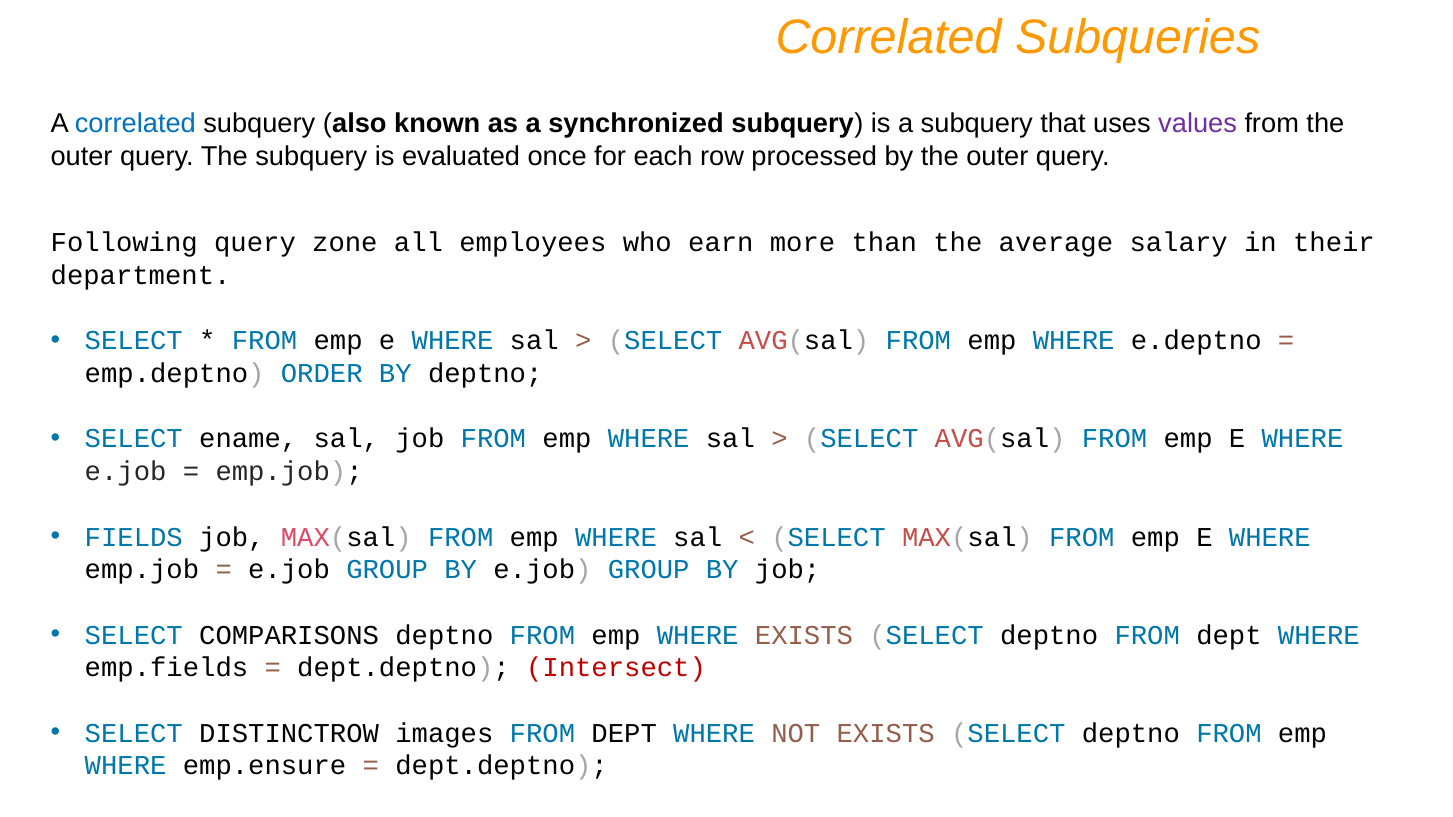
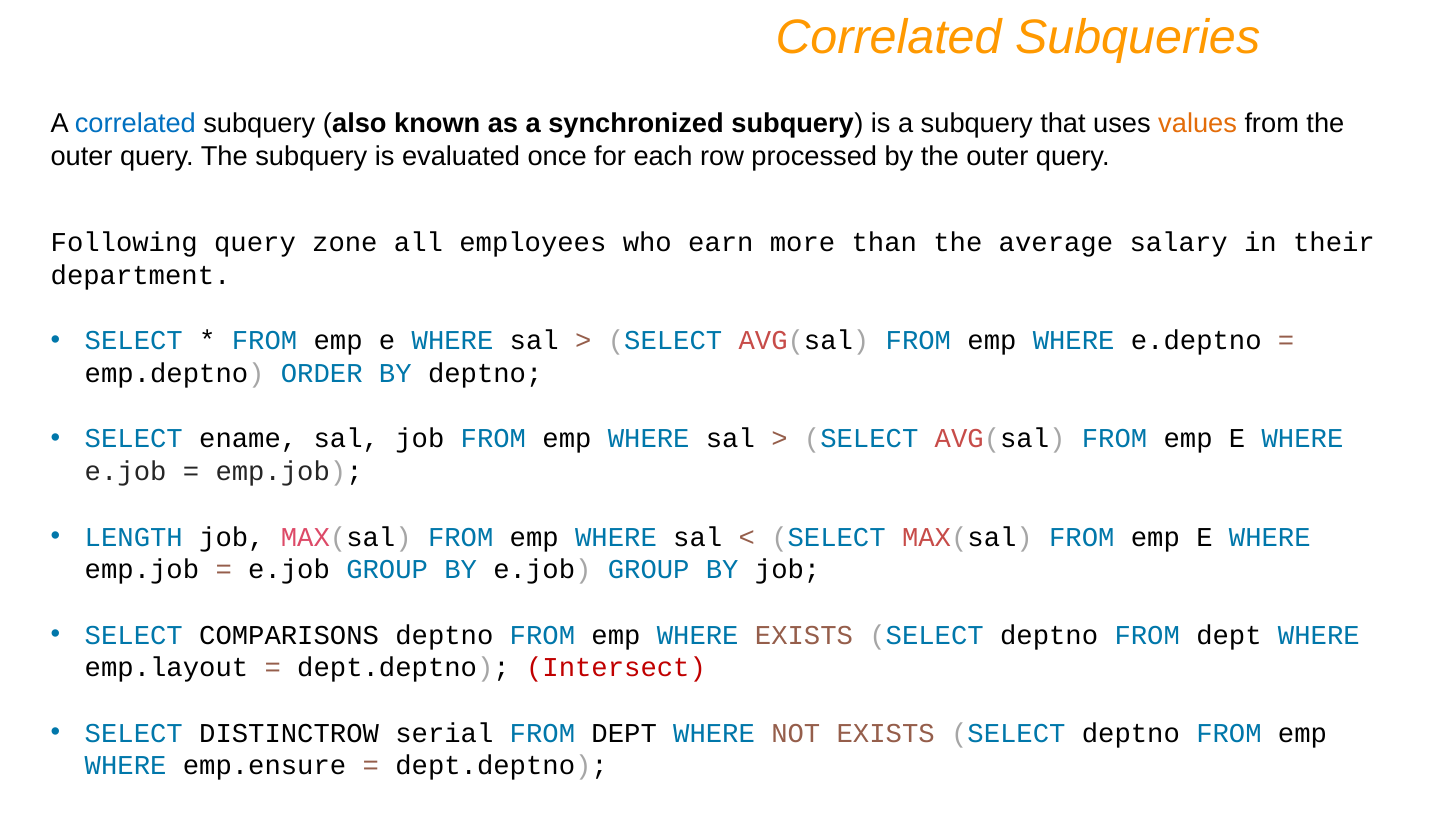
values colour: purple -> orange (1198, 123)
FIELDS: FIELDS -> LENGTH (134, 537)
emp.fields: emp.fields -> emp.layout (166, 668)
images: images -> serial (444, 733)
